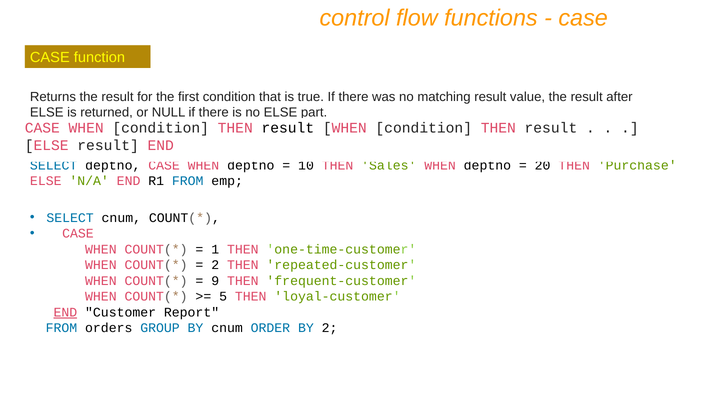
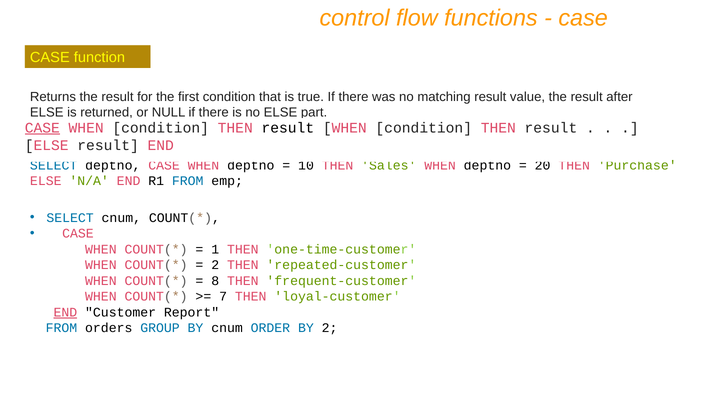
CASE underline: none -> present (42, 128)
9: 9 -> 8 (215, 281)
5: 5 -> 7 (223, 297)
